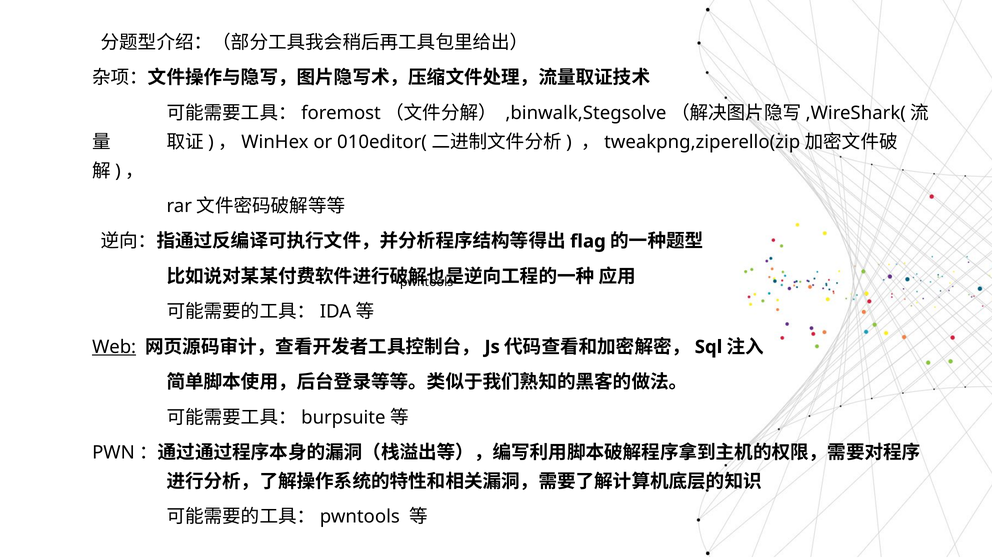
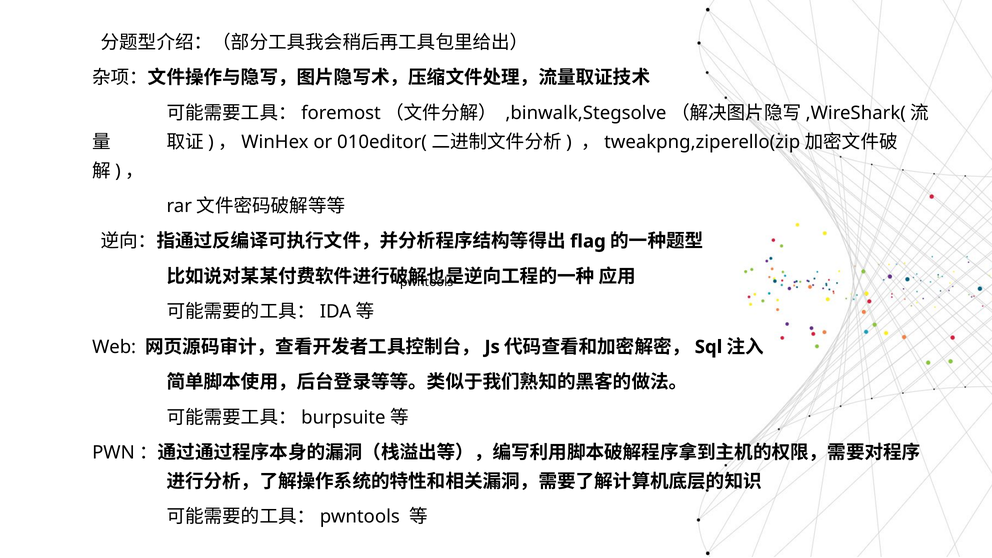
Web underline: present -> none (114, 347)
